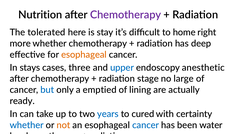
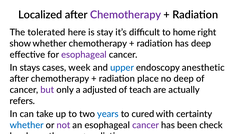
Nutrition: Nutrition -> Localized (40, 15)
more: more -> show (20, 43)
esophageal colour: orange -> purple (84, 54)
three: three -> week (80, 67)
stage: stage -> place (148, 78)
no large: large -> deep (184, 78)
but colour: blue -> purple (47, 89)
emptied: emptied -> adjusted (100, 89)
lining: lining -> teach (140, 89)
ready: ready -> refers (22, 101)
not colour: orange -> purple (63, 124)
cancer colour: blue -> purple (146, 124)
water: water -> check (211, 124)
